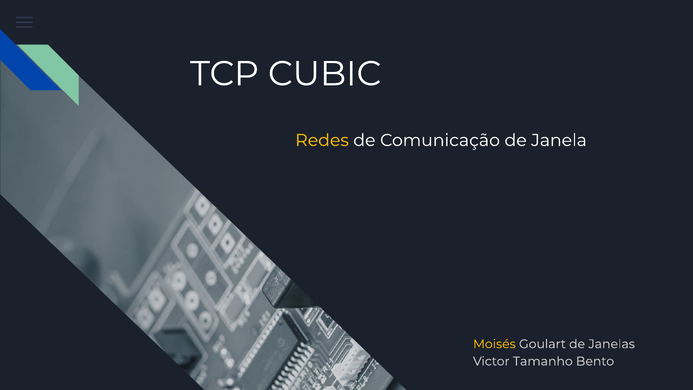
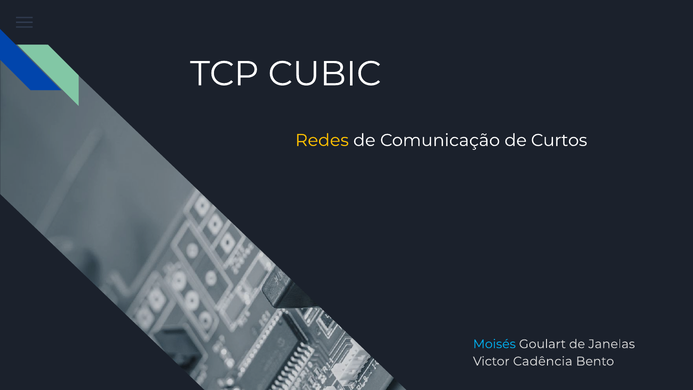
Janela: Janela -> Curtos (559, 140)
Moisés colour: yellow -> light blue (494, 344)
Tamanho: Tamanho -> Cadência (543, 361)
